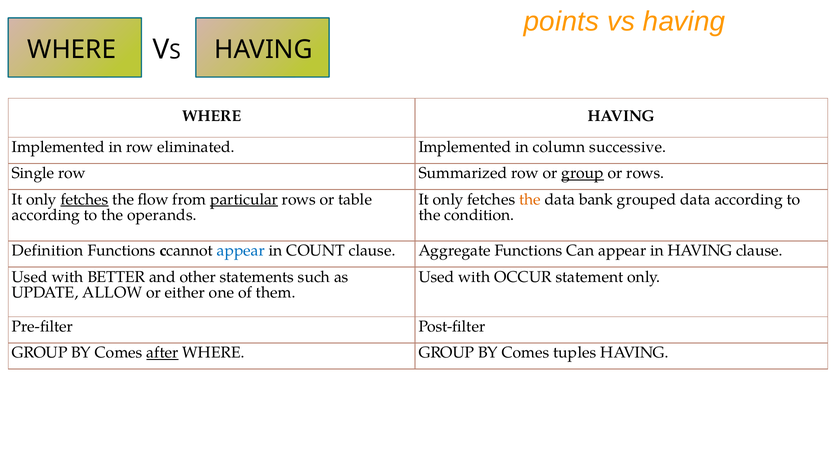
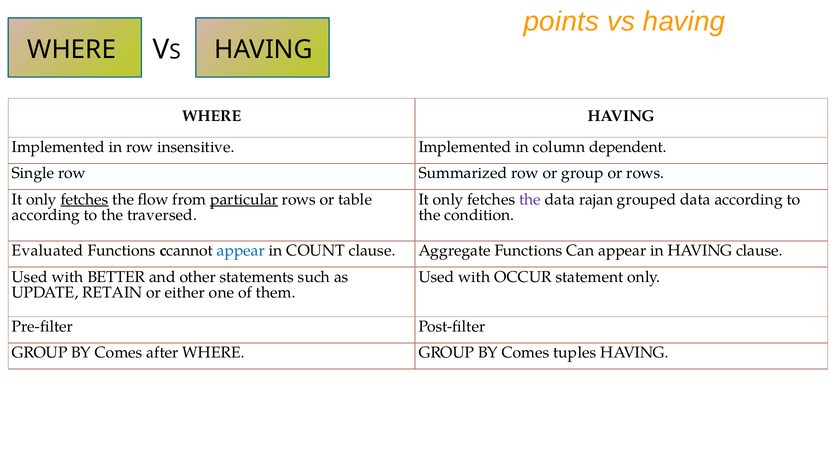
eliminated: eliminated -> insensitive (196, 147)
successive: successive -> dependent (628, 147)
group underline: present -> none (583, 173)
the colour: orange -> purple (530, 200)
bank: bank -> rajan (596, 200)
operands: operands -> traversed (162, 215)
Definition: Definition -> Evaluated (48, 251)
ALLOW: ALLOW -> RETAIN (112, 293)
after underline: present -> none (162, 353)
